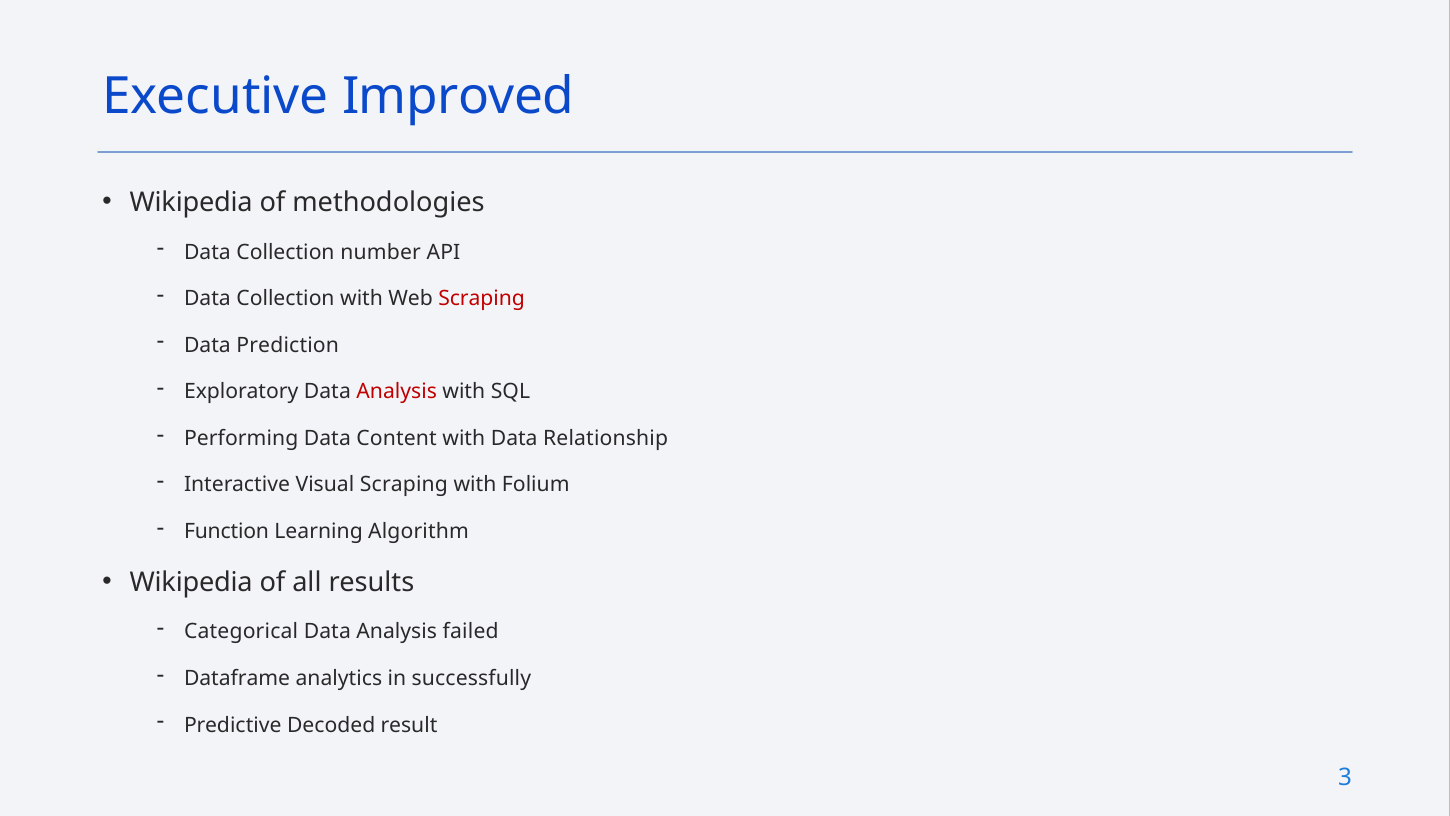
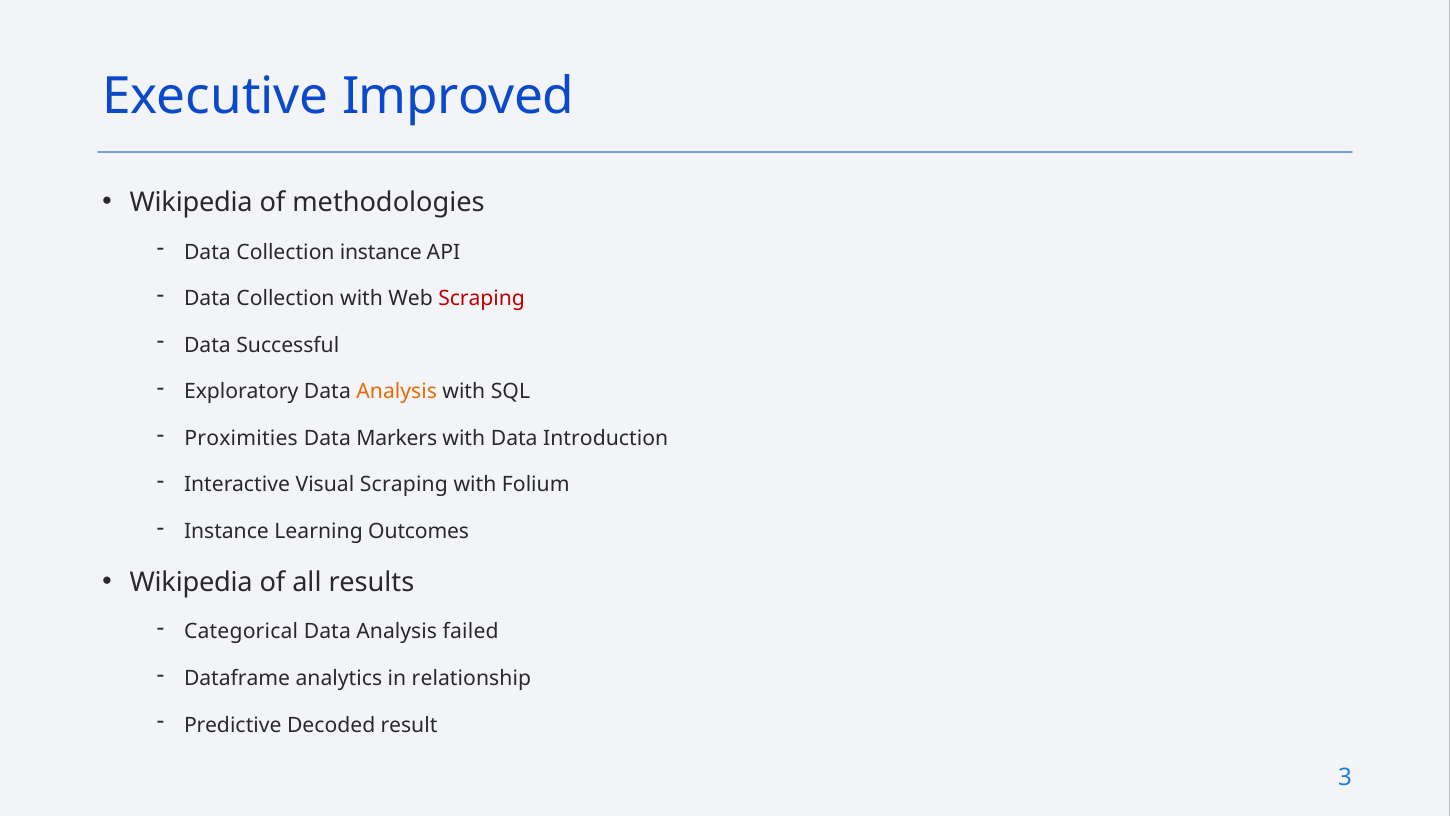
Collection number: number -> instance (381, 252)
Prediction: Prediction -> Successful (288, 345)
Analysis colour: red -> orange (397, 392)
Performing: Performing -> Proximities (241, 438)
Content: Content -> Markers (397, 438)
Relationship: Relationship -> Introduction (606, 438)
Function: Function -> Instance (226, 531)
Algorithm: Algorithm -> Outcomes (419, 531)
successfully: successfully -> relationship (471, 678)
